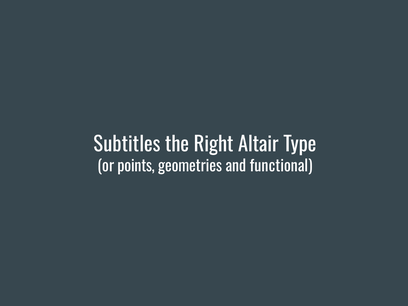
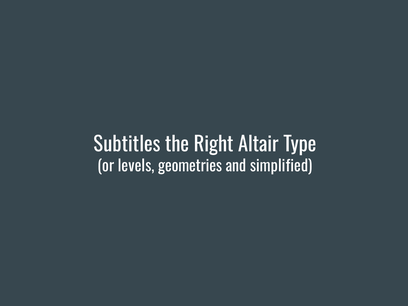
points: points -> levels (136, 166)
functional: functional -> simplified (281, 166)
